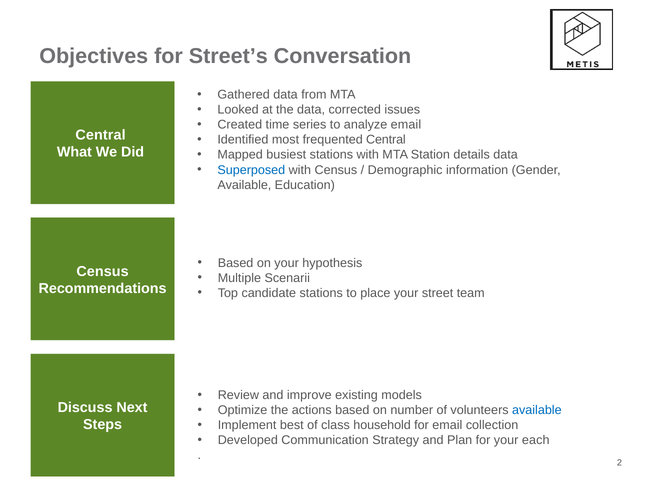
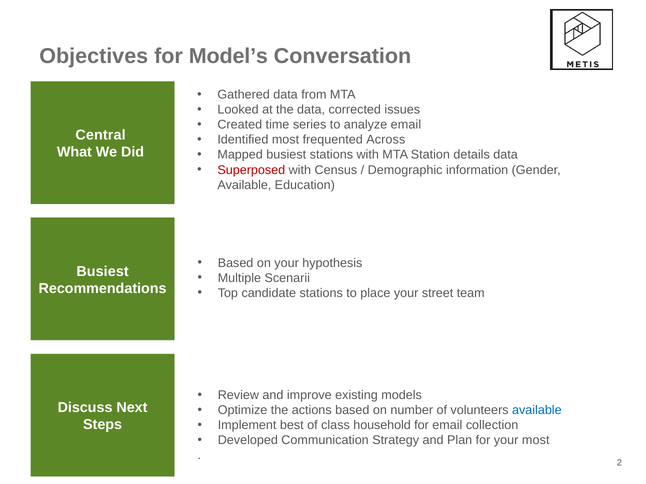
Street’s: Street’s -> Model’s (228, 56)
frequented Central: Central -> Across (386, 140)
Superposed colour: blue -> red (251, 170)
Census: Census -> Busiest (103, 272)
your each: each -> most (536, 441)
